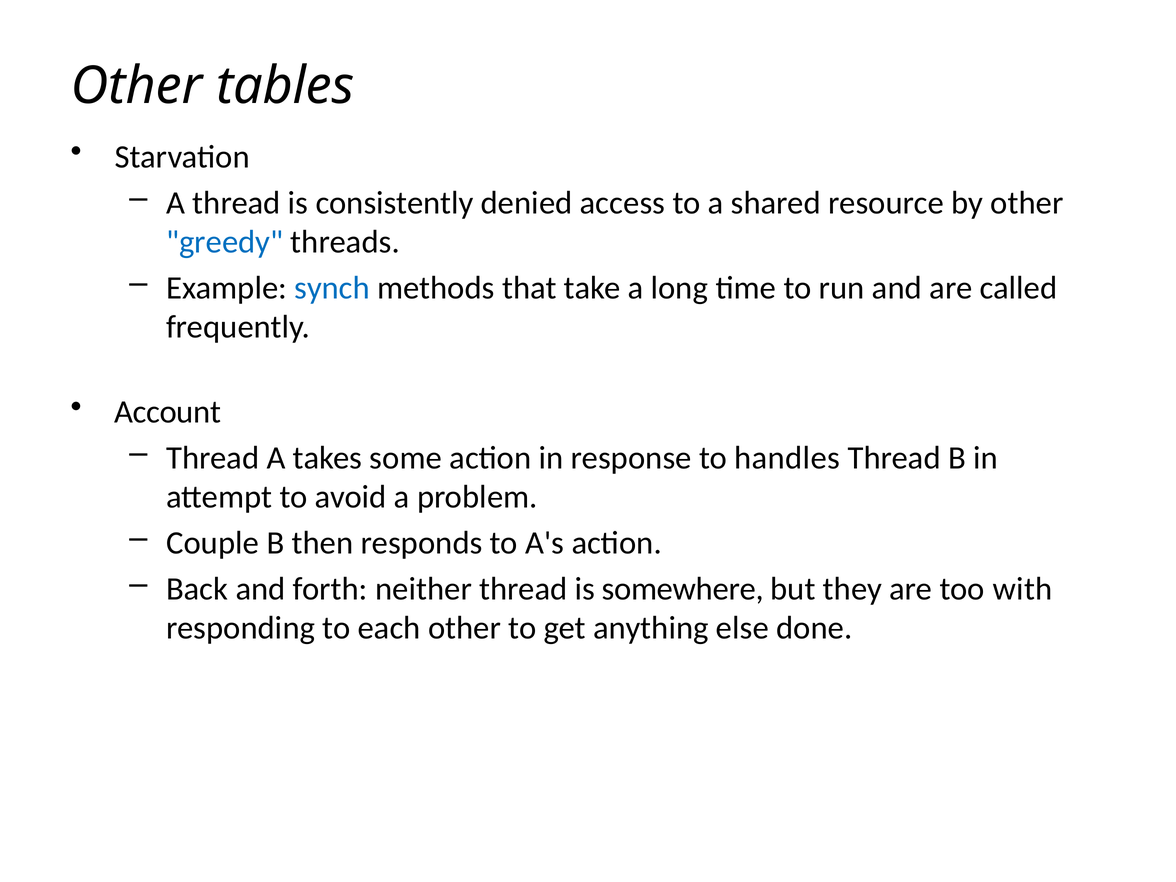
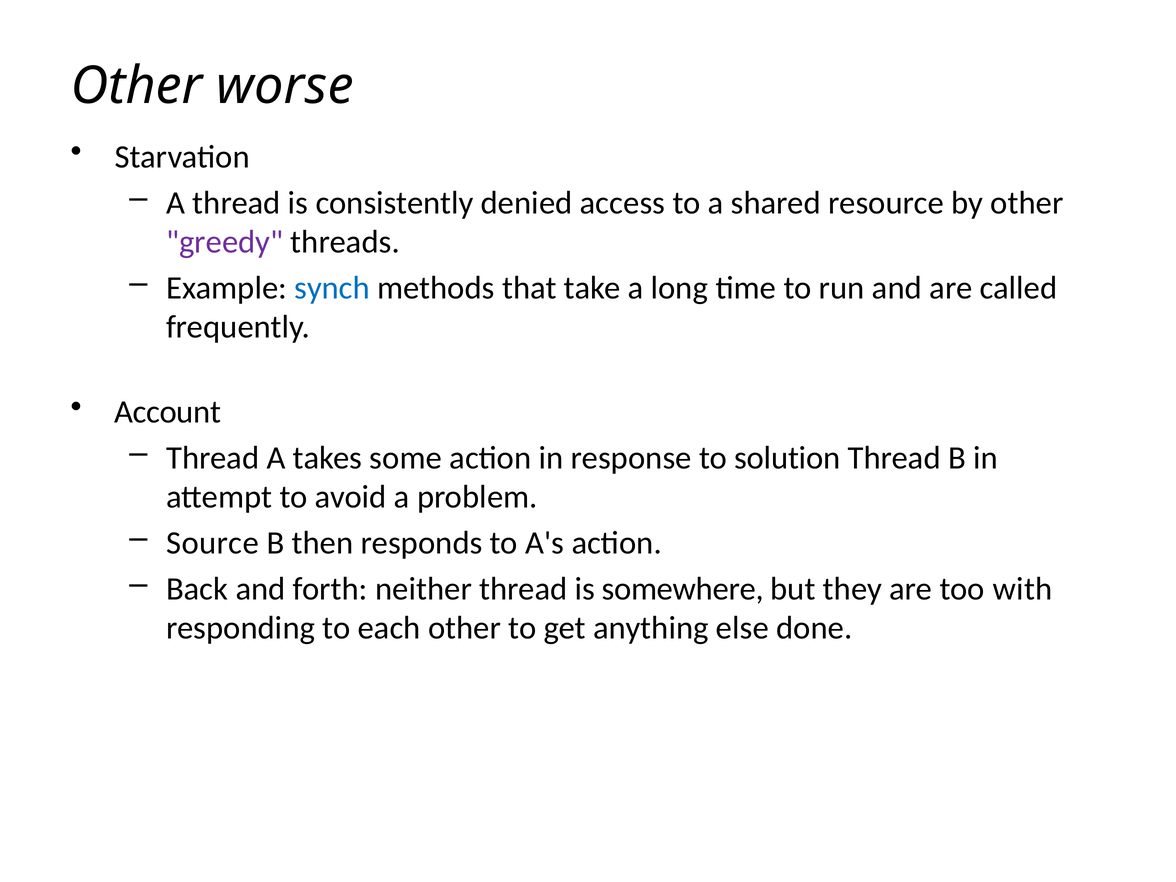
tables: tables -> worse (285, 86)
greedy colour: blue -> purple (225, 242)
handles: handles -> solution (787, 458)
Couple: Couple -> Source (213, 543)
